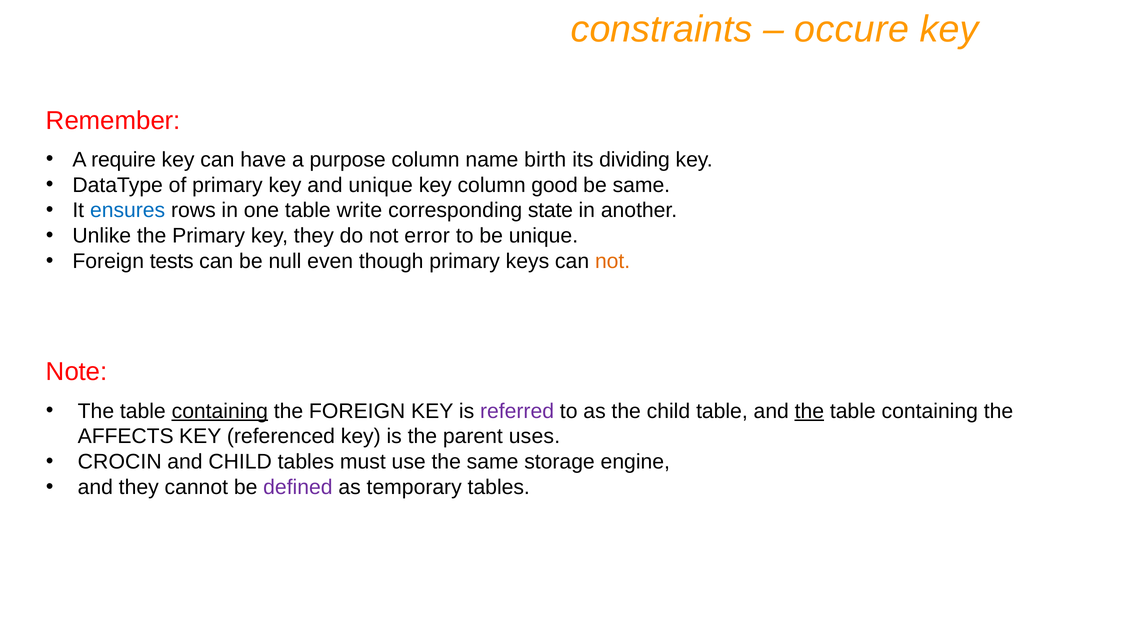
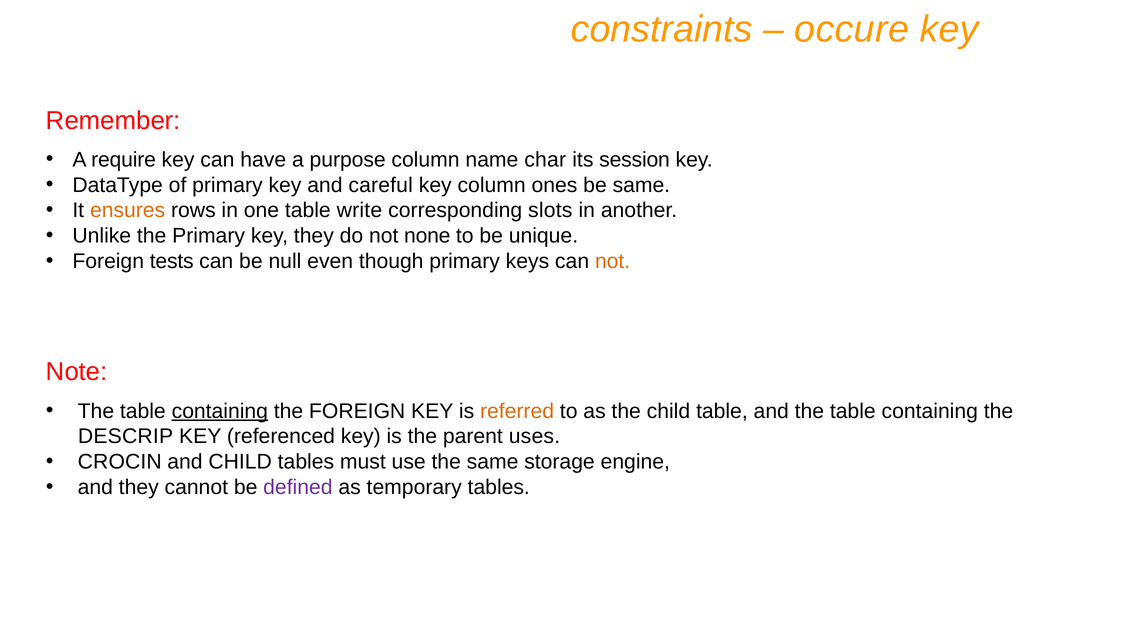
birth: birth -> char (545, 159)
dividing: dividing -> session (635, 159)
and unique: unique -> careful (381, 185)
good: good -> ones (554, 185)
ensures colour: blue -> orange (128, 210)
state: state -> slots (550, 210)
error: error -> none (427, 236)
referred colour: purple -> orange (517, 411)
the underline: present -> none (809, 411)
AFFECTS: AFFECTS -> DESCRIP (126, 436)
